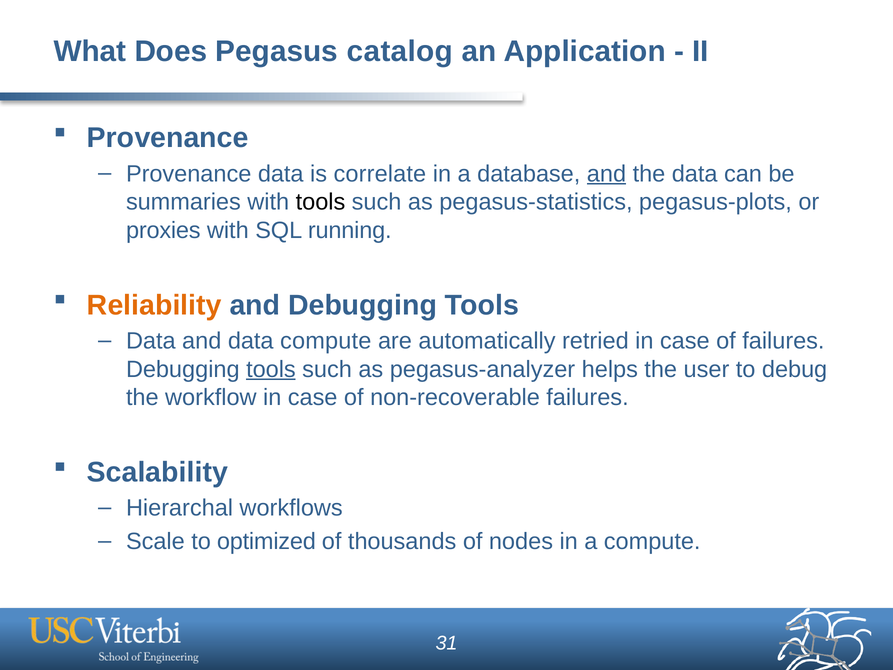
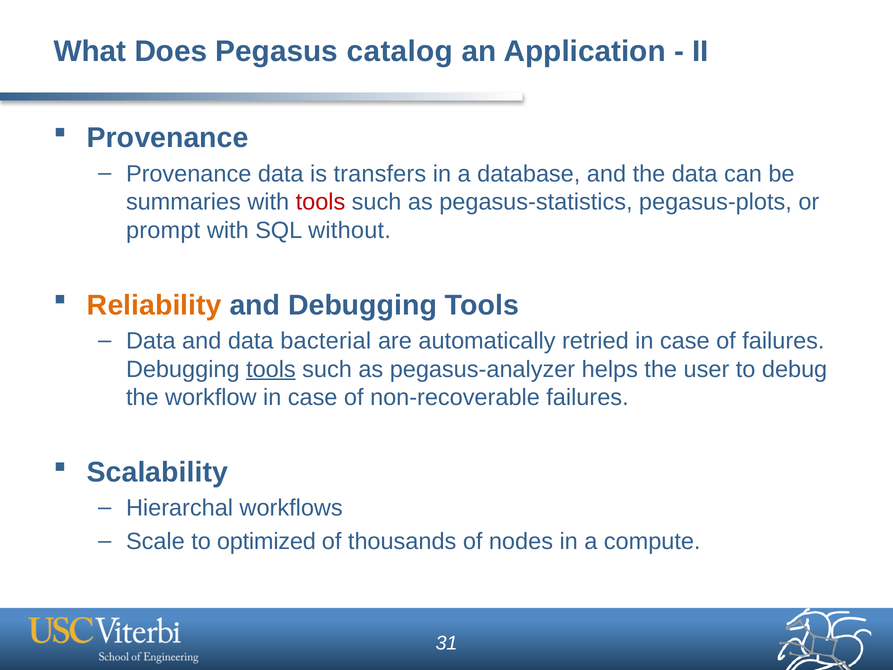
correlate: correlate -> transfers (380, 174)
and underline: present -> none (607, 174)
tools colour: black -> red (320, 202)
proxies: proxies -> prompt (163, 230)
running: running -> without (350, 230)
data compute: compute -> bacterial (326, 341)
